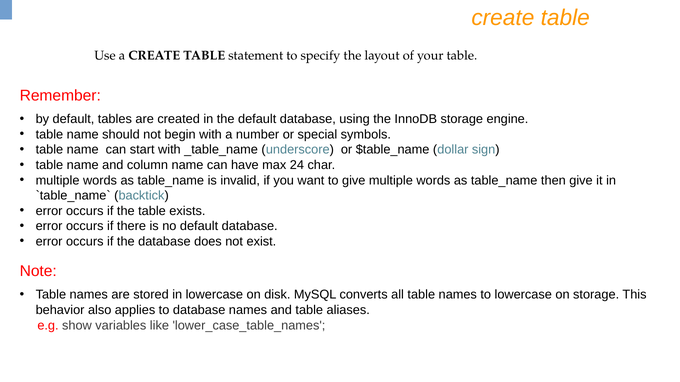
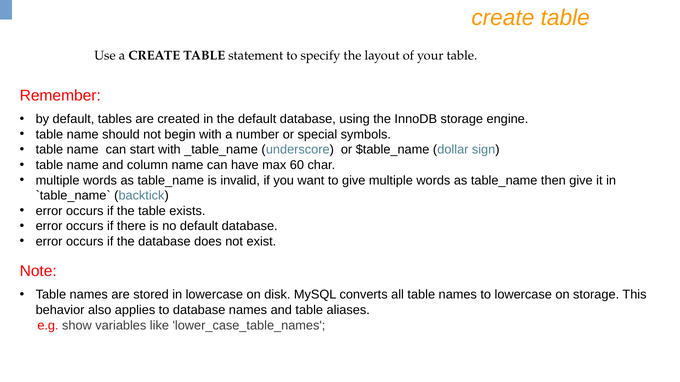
24: 24 -> 60 (297, 165)
